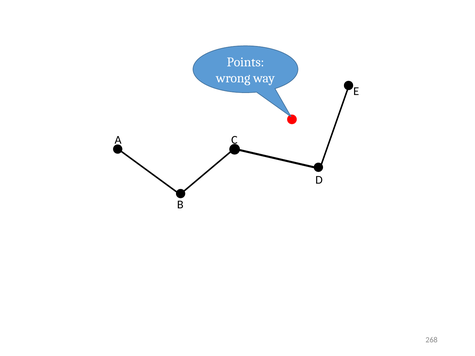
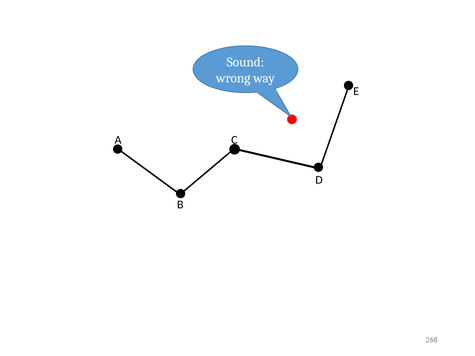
Points: Points -> Sound (246, 62)
